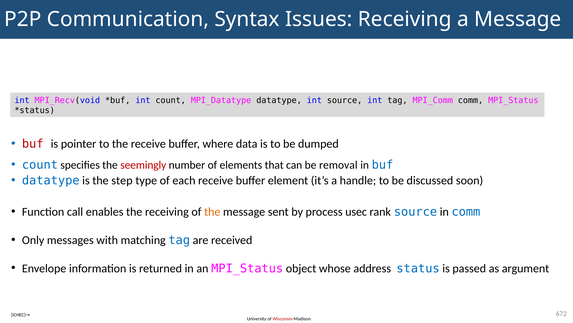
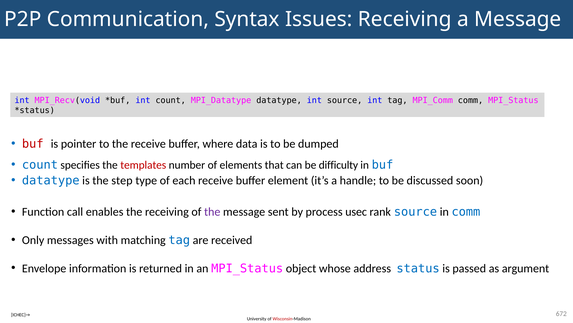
seemingly: seemingly -> templates (143, 165)
removal: removal -> difficulty (338, 165)
the colour: orange -> purple (212, 212)
